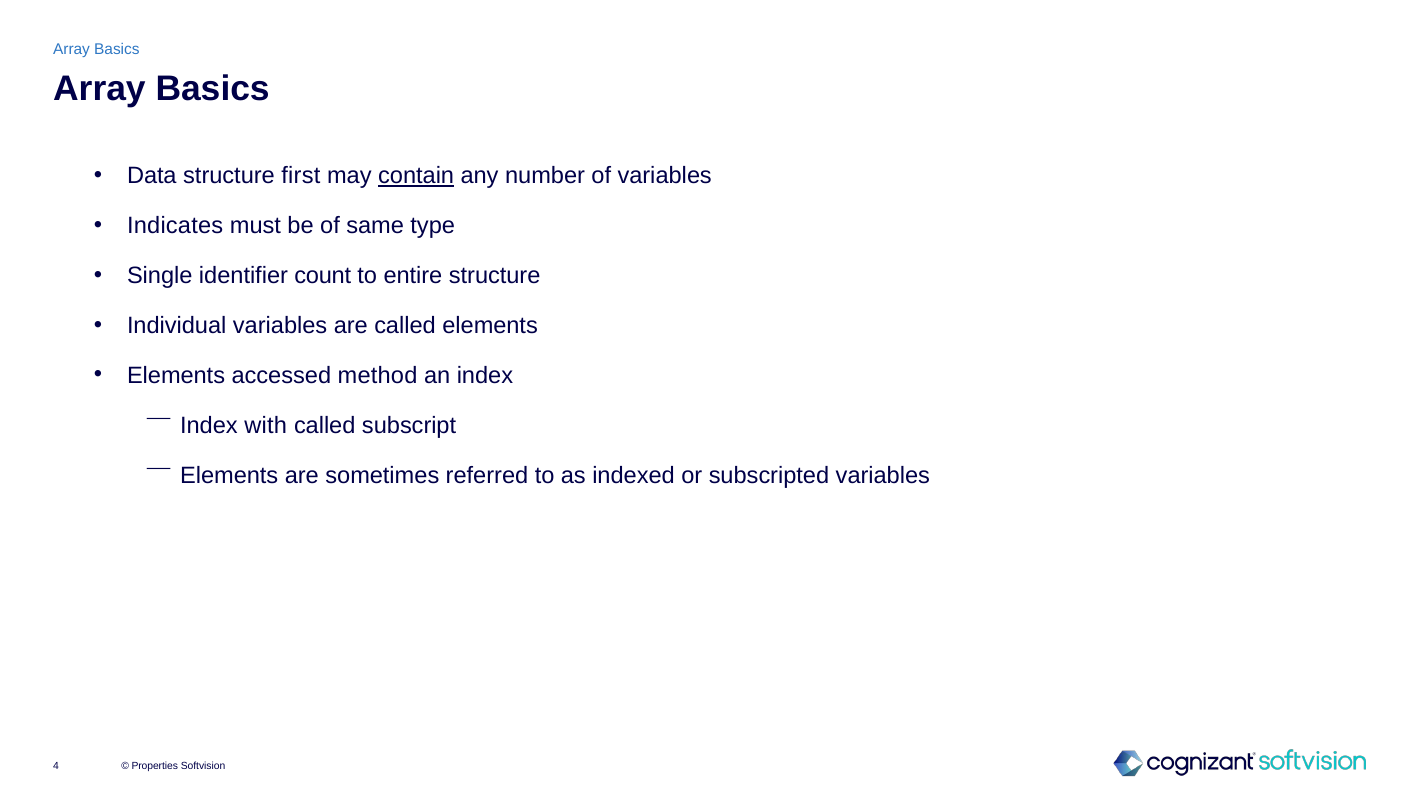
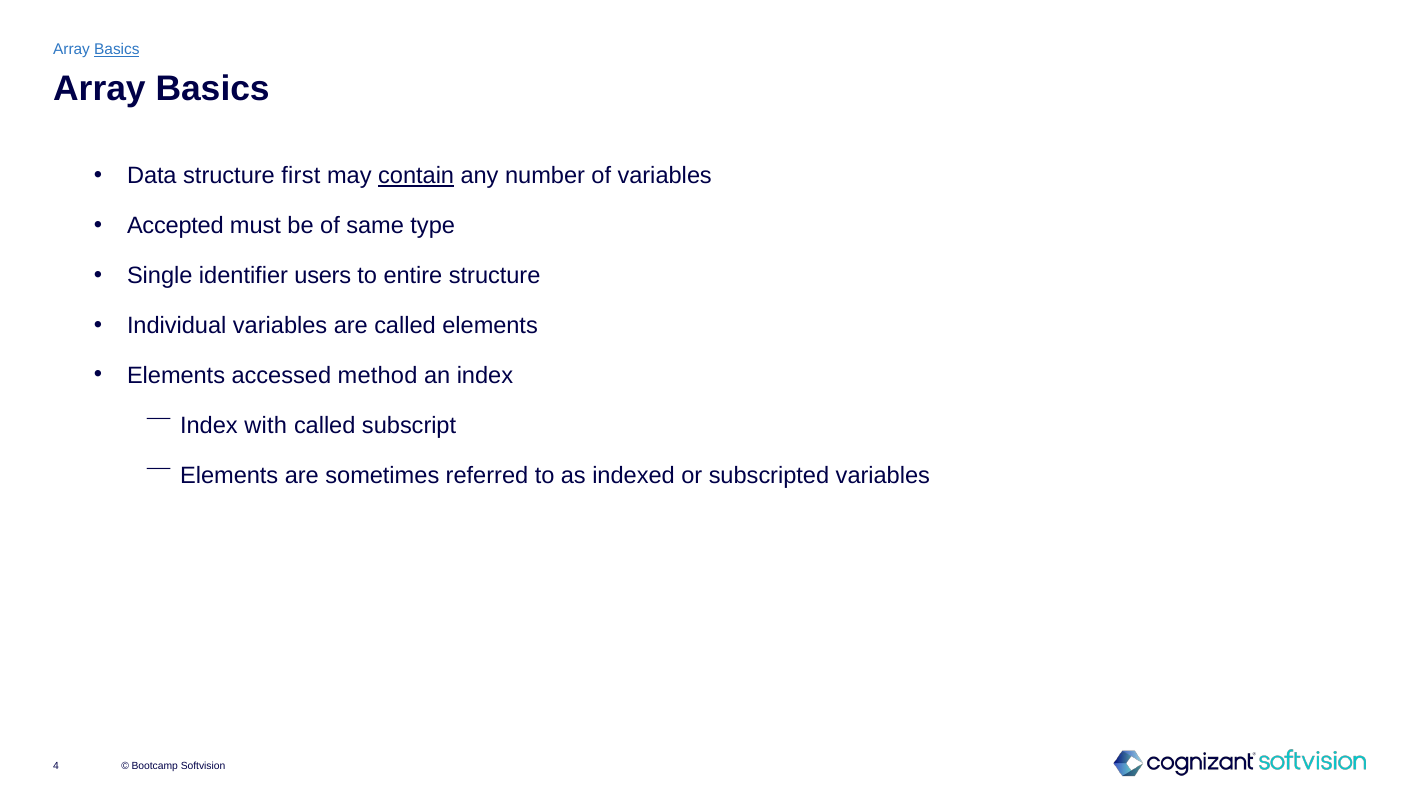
Basics underline: none -> present (117, 49)
Indicates: Indicates -> Accepted (175, 226)
count: count -> users (323, 276)
Properties: Properties -> Bootcamp (155, 765)
